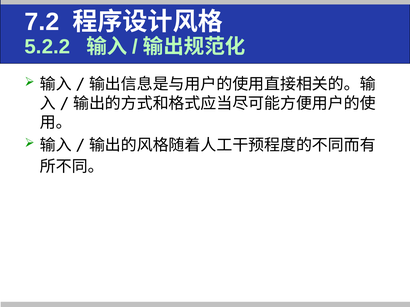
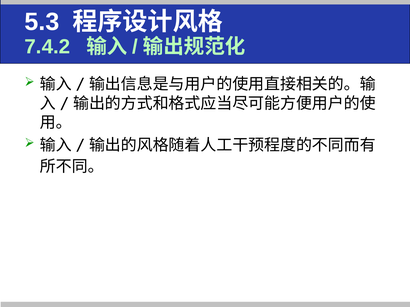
7.2: 7.2 -> 5.3 (42, 22)
5.2.2: 5.2.2 -> 7.4.2 (47, 47)
